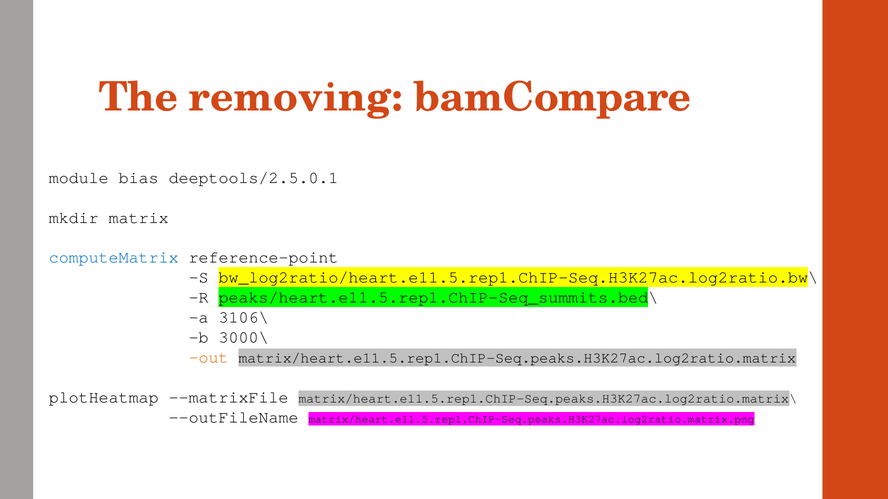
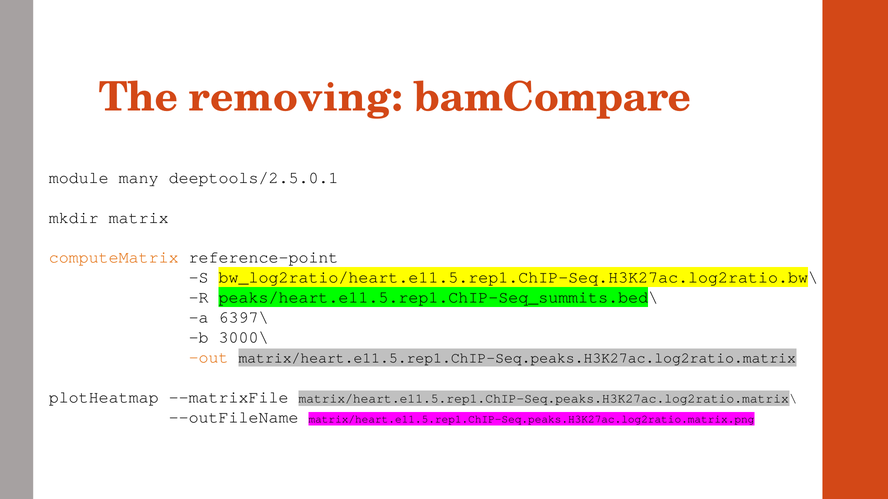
bias: bias -> many (139, 178)
computeMatrix colour: blue -> orange (114, 258)
3106\: 3106\ -> 6397\ (244, 318)
